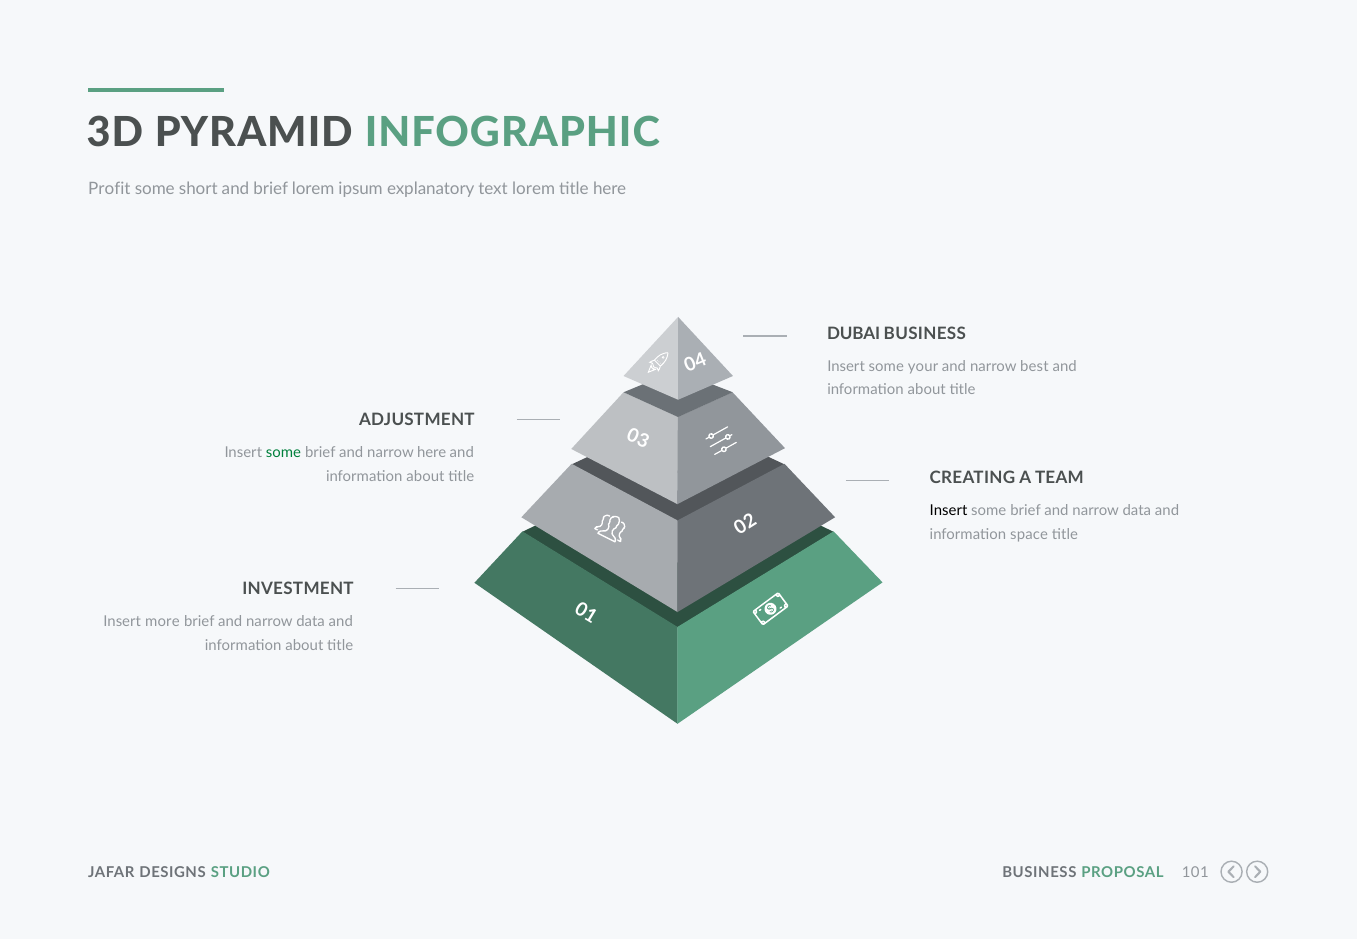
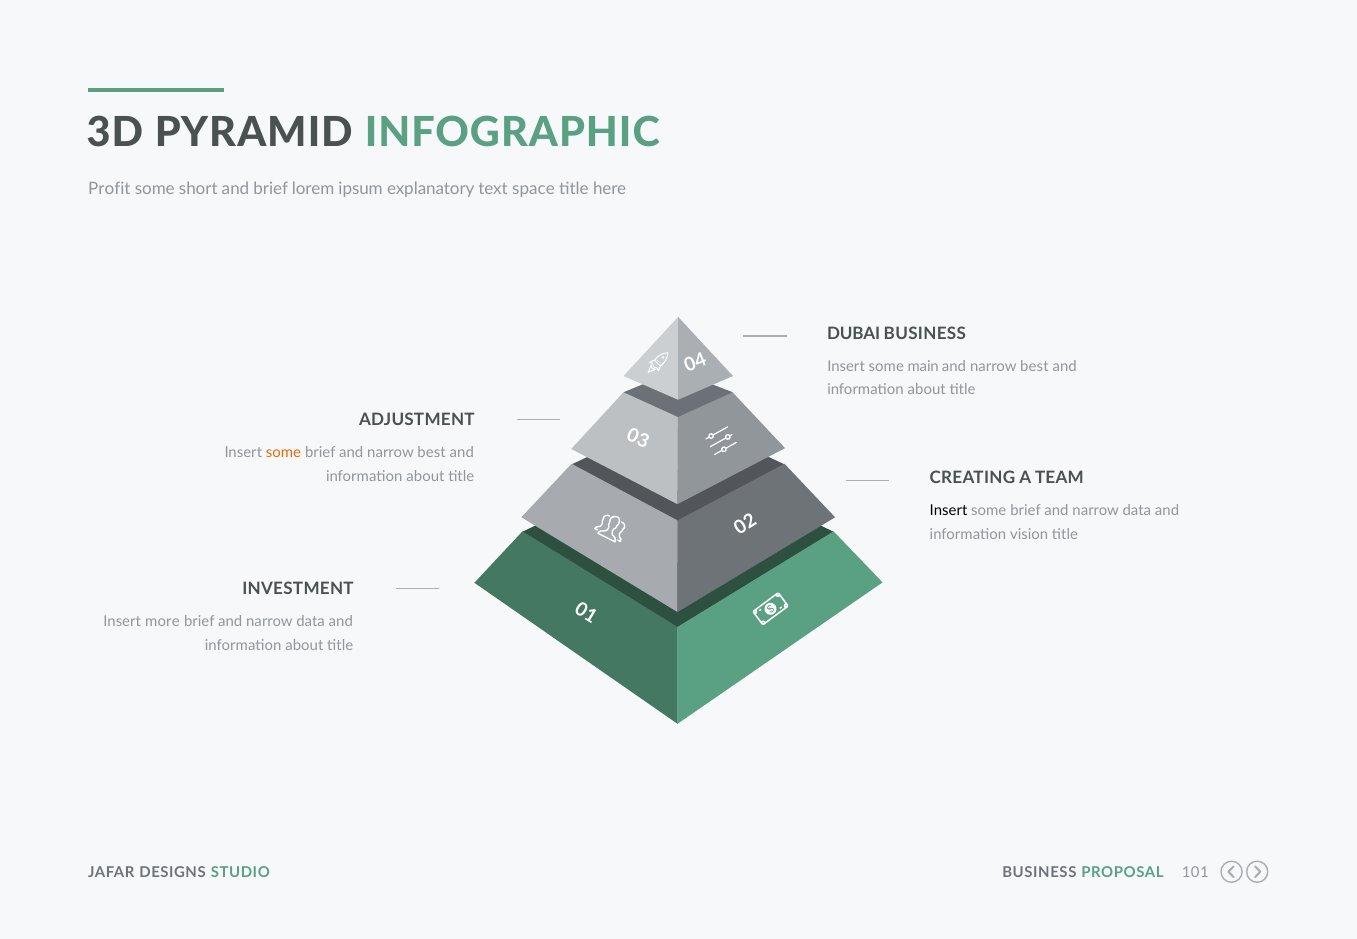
text lorem: lorem -> space (534, 189)
your: your -> main (923, 367)
some colour: green -> orange (284, 453)
brief and narrow here: here -> best (432, 453)
space: space -> vision (1029, 535)
